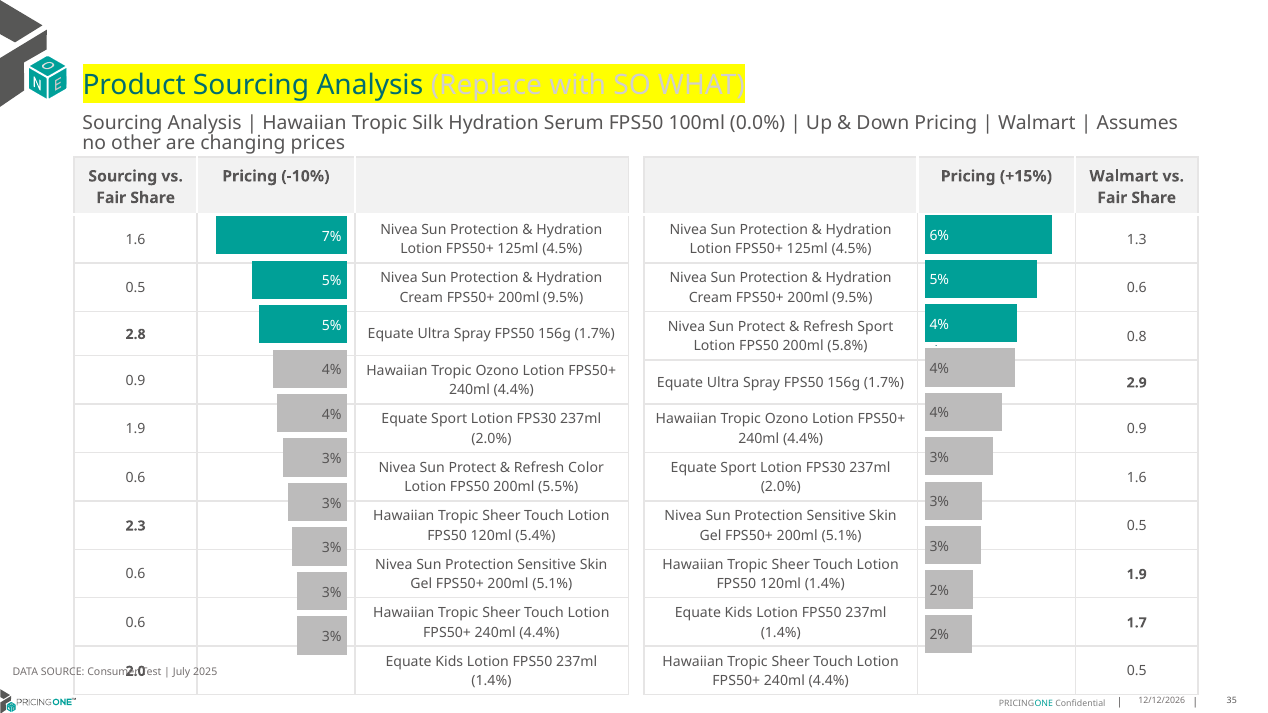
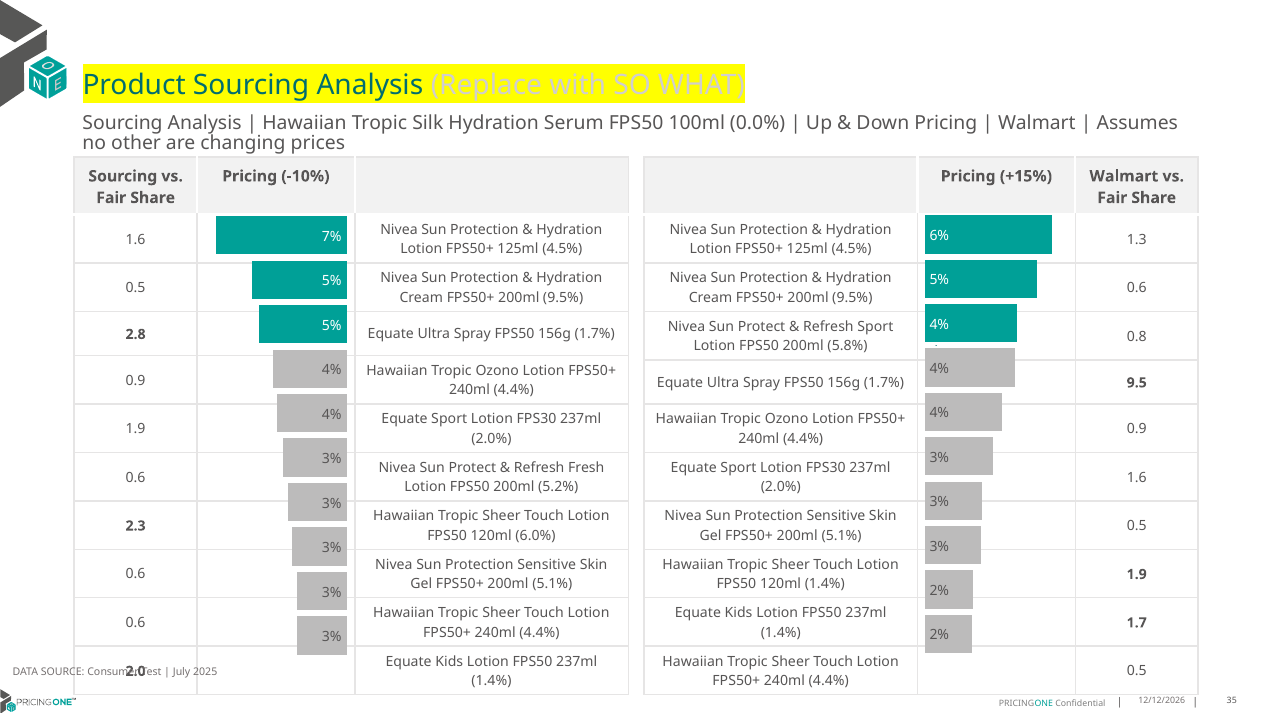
2.9: 2.9 -> 9.5 (1137, 383)
Color: Color -> Fresh (586, 468)
5.5%: 5.5% -> 5.2% (558, 487)
5.4%: 5.4% -> 6.0% (536, 536)
